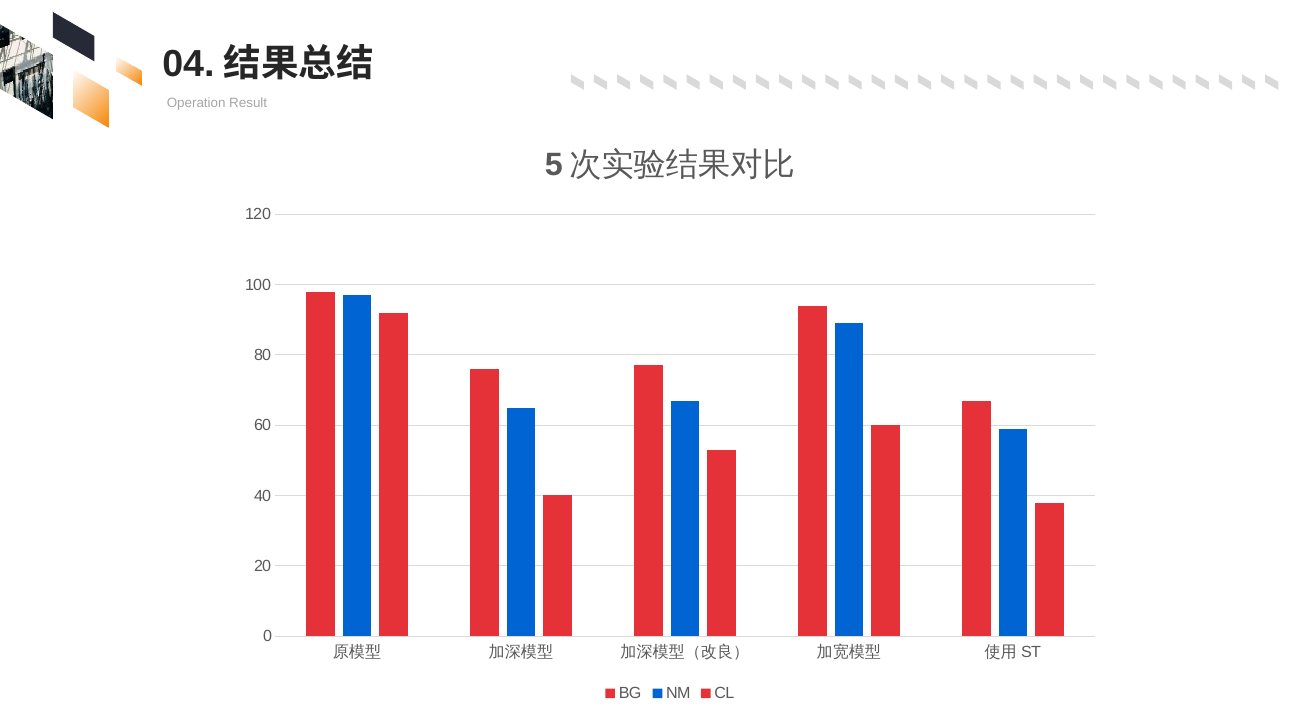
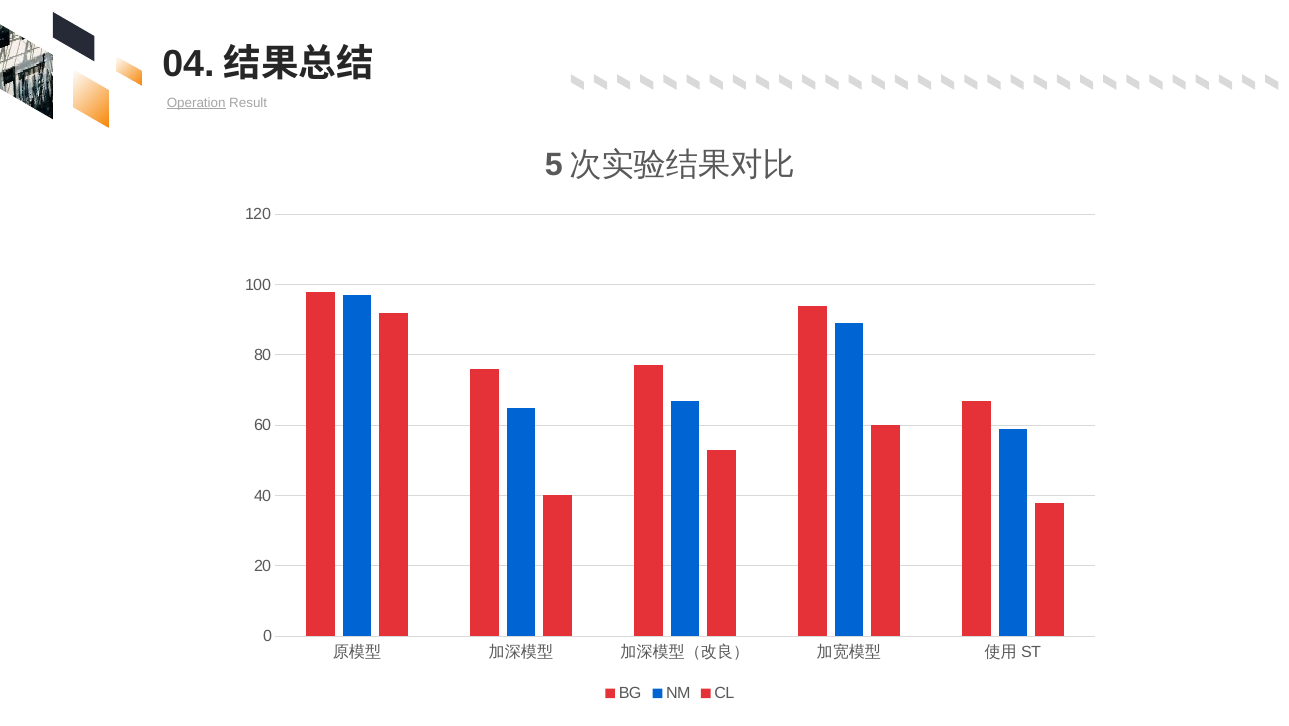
Operation underline: none -> present (196, 103)
